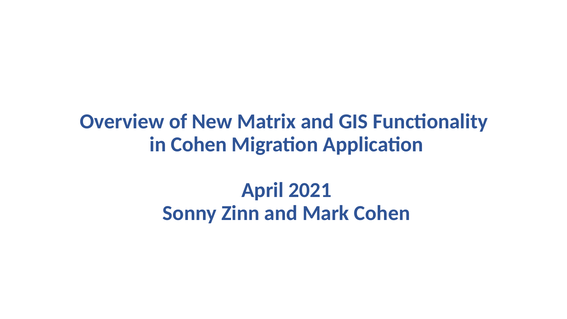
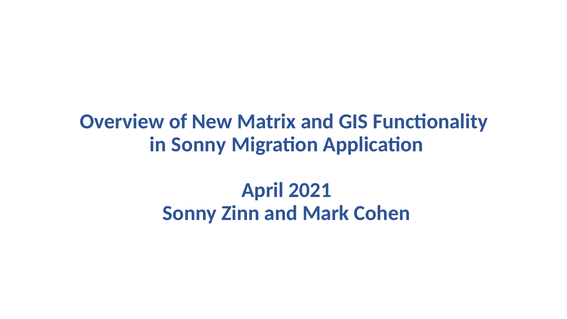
in Cohen: Cohen -> Sonny (199, 144)
